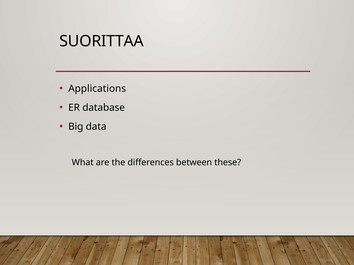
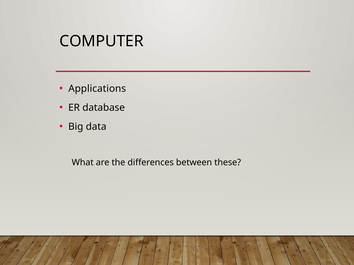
SUORITTAA: SUORITTAA -> COMPUTER (102, 41)
